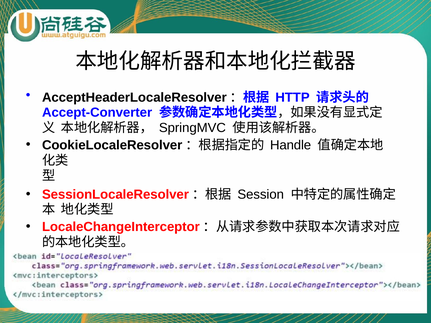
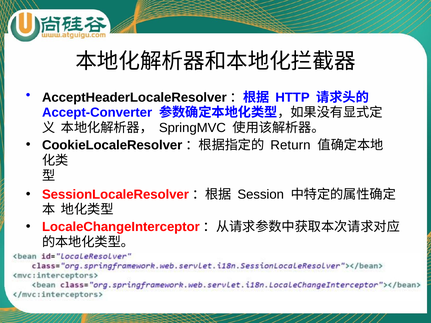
Handle: Handle -> Return (290, 145)
